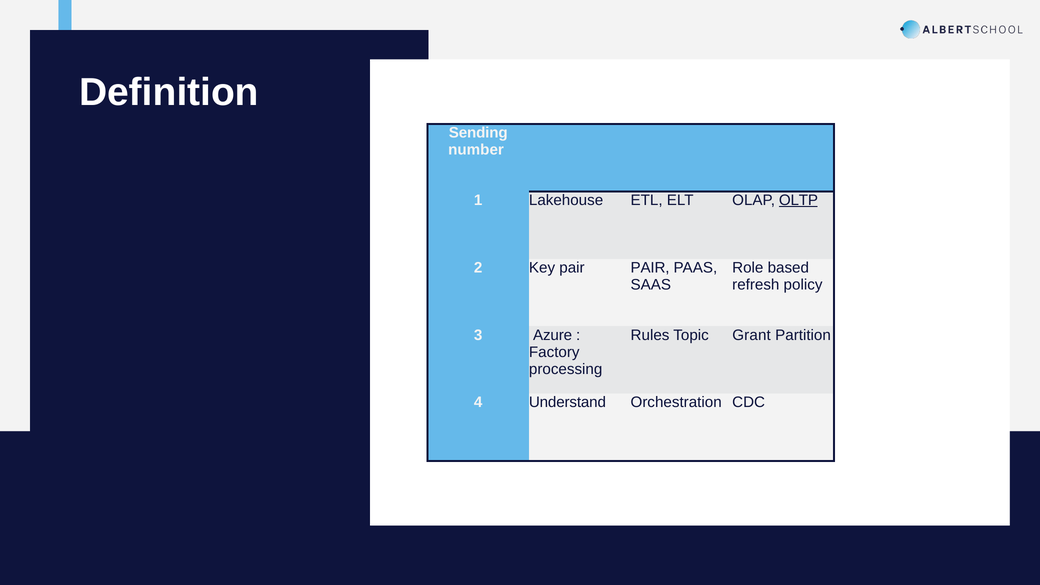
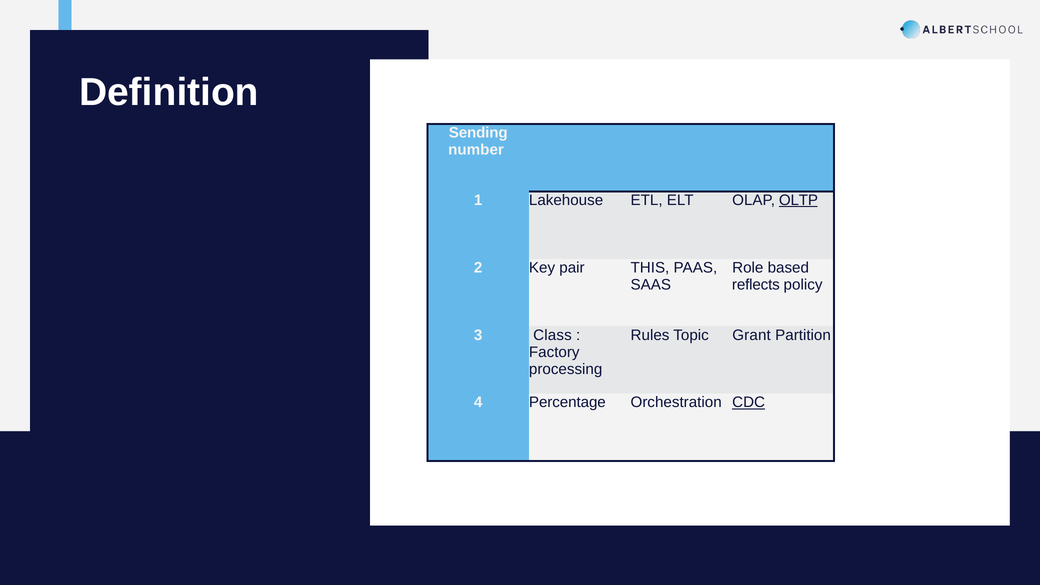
pair PAIR: PAIR -> THIS (650, 268)
refresh: refresh -> reflects (756, 285)
Azure: Azure -> Class (552, 335)
Understand: Understand -> Percentage (567, 402)
CDC underline: none -> present (749, 402)
